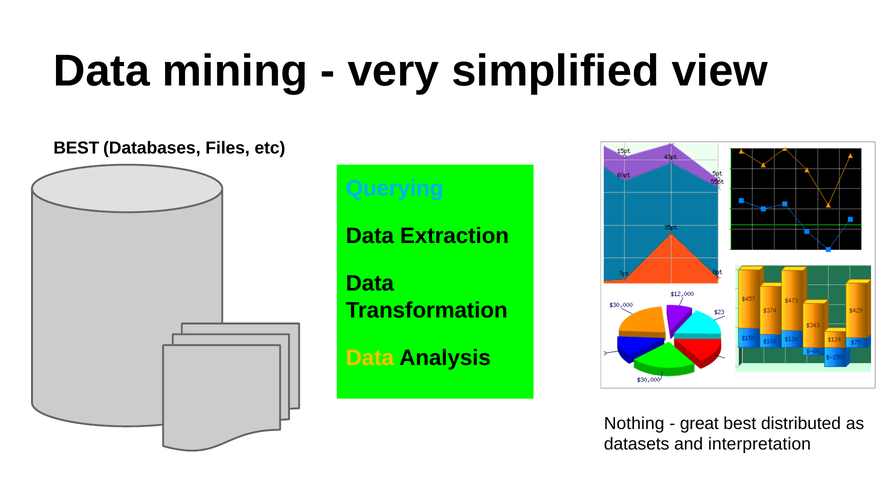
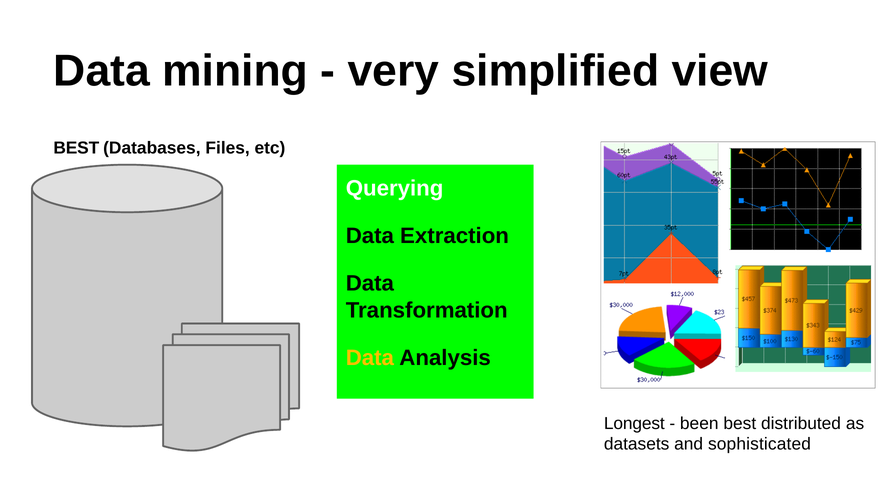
Querying colour: light blue -> white (395, 189)
Nothing: Nothing -> Longest (634, 424)
great: great -> been (699, 424)
interpretation: interpretation -> sophisticated (759, 444)
